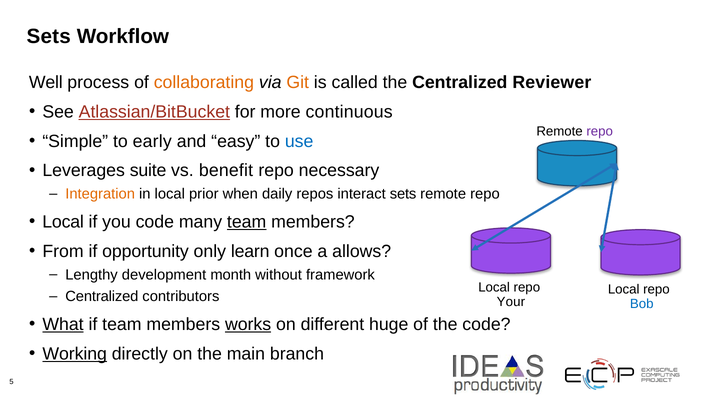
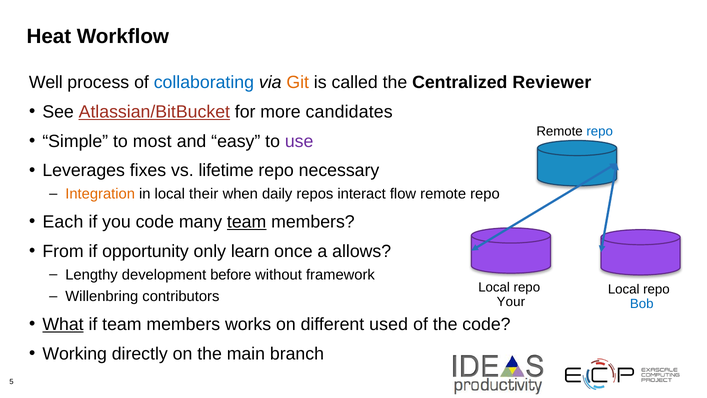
Sets: Sets -> Heat (49, 37)
collaborating colour: orange -> blue (204, 82)
continuous: continuous -> candidates (349, 112)
repo colour: purple -> blue (600, 131)
early: early -> most (152, 141)
use colour: blue -> purple (299, 141)
suite: suite -> fixes (148, 171)
benefit: benefit -> lifetime (226, 171)
prior: prior -> their (204, 194)
interact sets: sets -> flow (403, 194)
Local: Local -> Each (63, 222)
month: month -> before (231, 275)
Centralized: Centralized -> Willenbring (102, 296)
works underline: present -> none (248, 324)
huge: huge -> used (389, 324)
Working underline: present -> none (75, 354)
